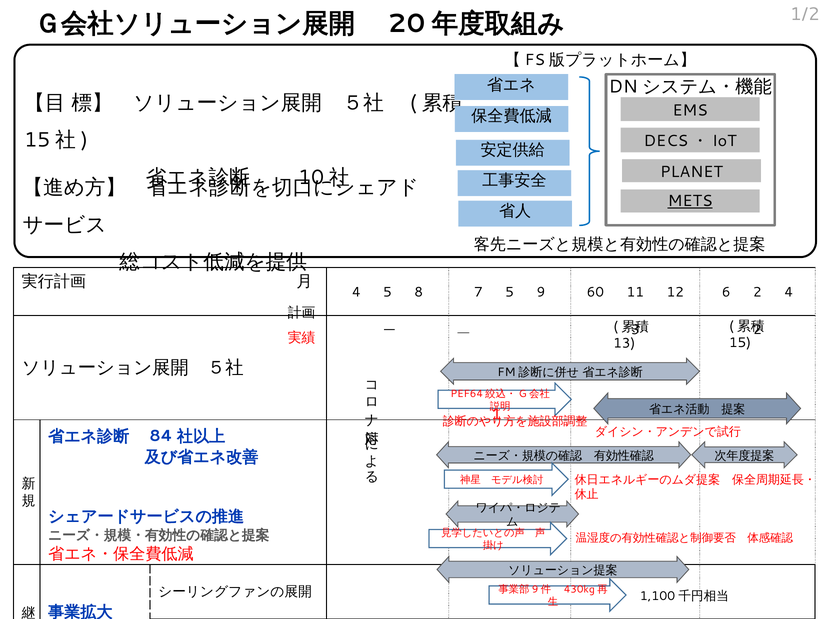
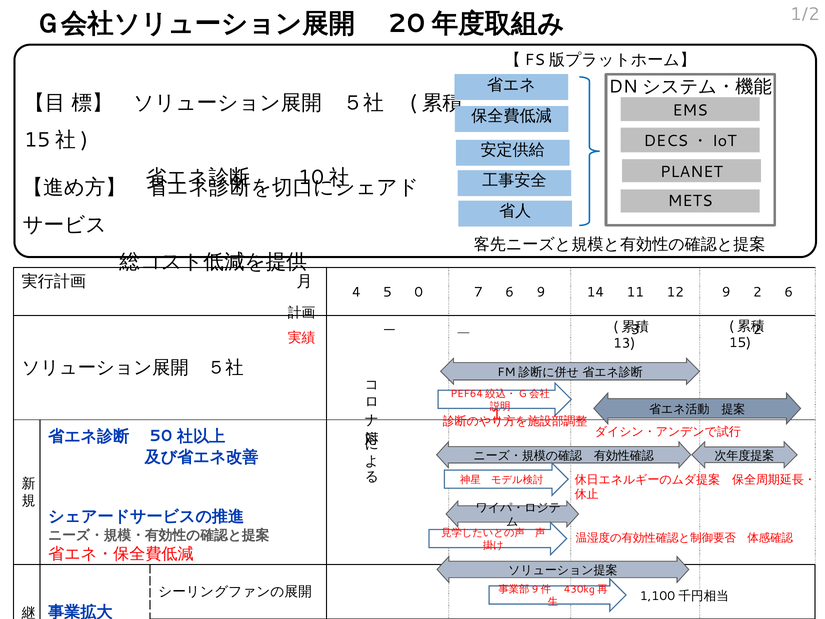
METS underline: present -> none (690, 201)
8: 8 -> 0 (419, 292)
7 5: 5 -> 6 (510, 292)
60: 60 -> 14 (595, 292)
12 6: 6 -> 9 (726, 292)
2 4: 4 -> 6 (789, 292)
84: 84 -> 50 (161, 436)
